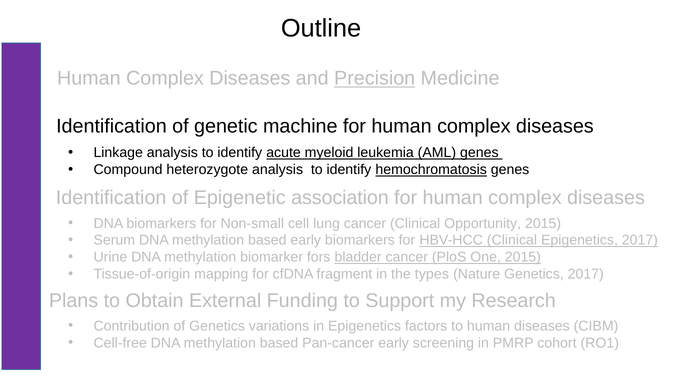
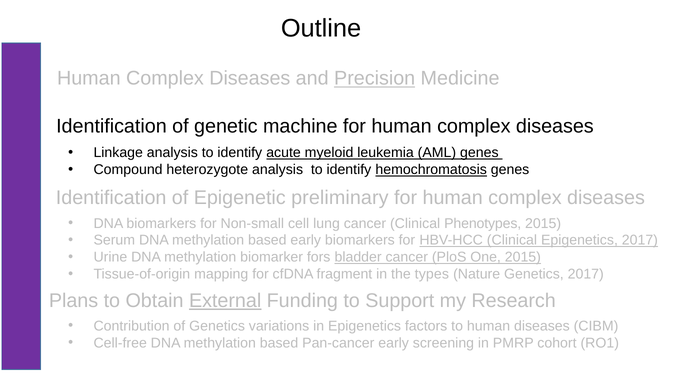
association: association -> preliminary (340, 198)
Opportunity: Opportunity -> Phenotypes (483, 223)
External underline: none -> present (225, 301)
